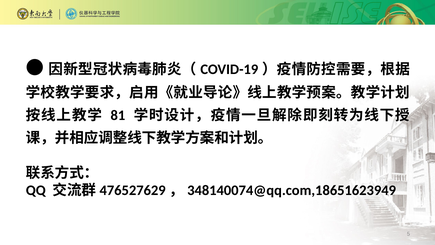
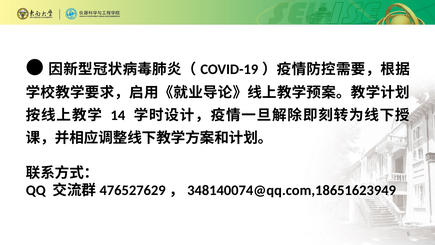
81: 81 -> 14 (118, 115)
